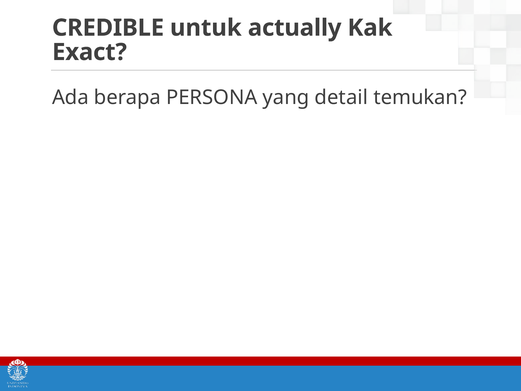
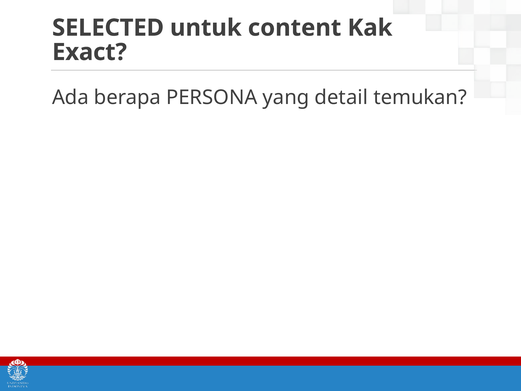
CREDIBLE: CREDIBLE -> SELECTED (108, 28)
actually: actually -> content (295, 28)
